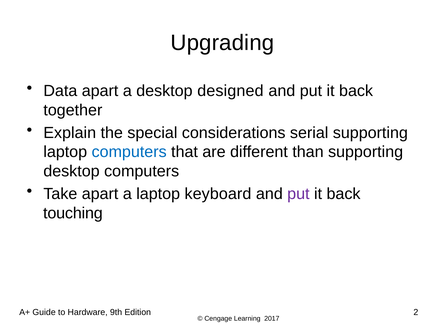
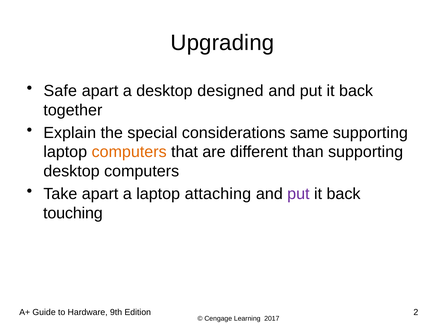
Data: Data -> Safe (60, 91)
serial: serial -> same (309, 133)
computers colour: blue -> orange (129, 152)
keyboard: keyboard -> attaching (218, 194)
